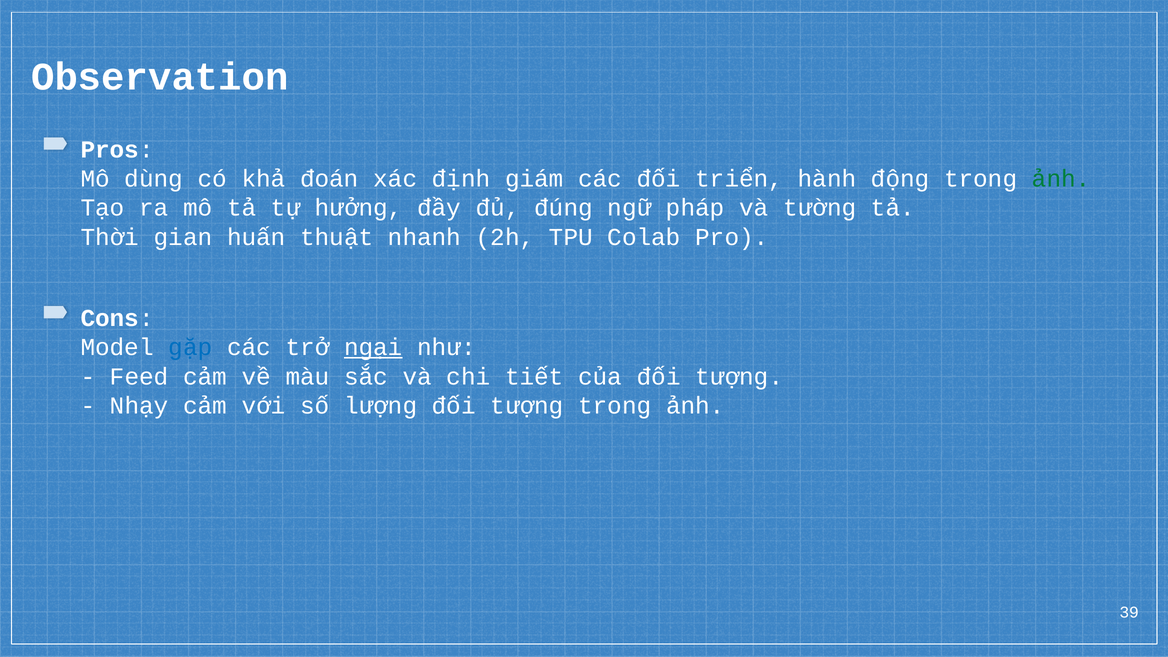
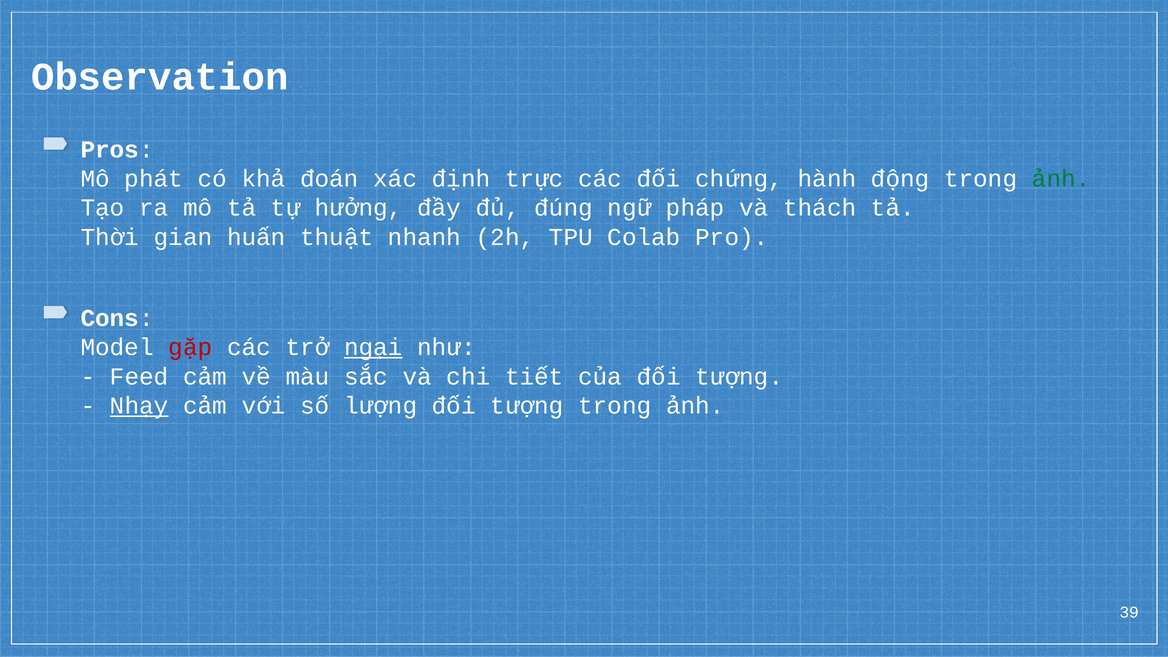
dùng: dùng -> phát (154, 179)
giám: giám -> trực (534, 179)
triển: triển -> chứng (739, 179)
tường: tường -> thách (820, 208)
gặp colour: blue -> red (190, 347)
Nhạy underline: none -> present (139, 406)
